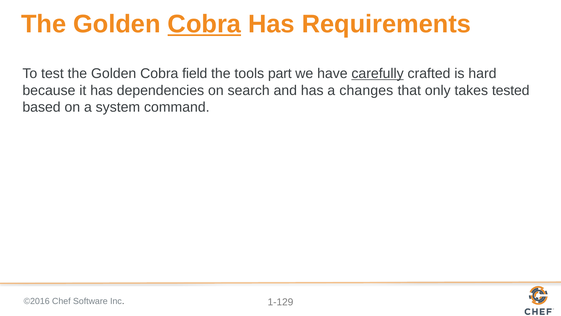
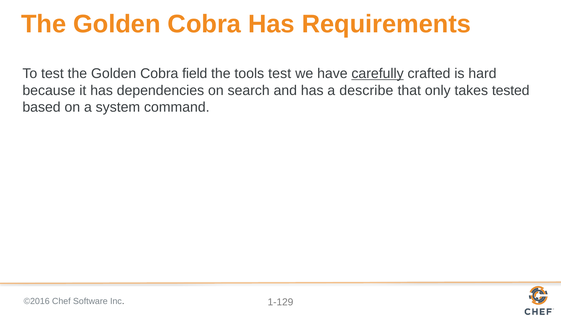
Cobra underline: present -> none (204, 24)
tools part: part -> test (280, 73)
changes: changes -> describe (366, 90)
